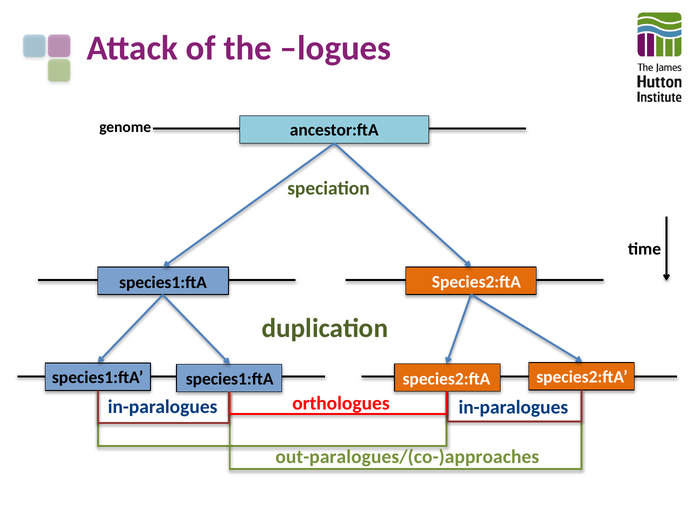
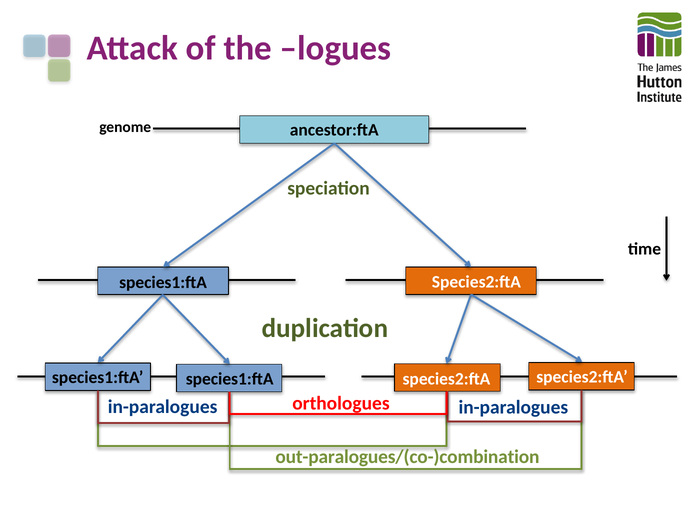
out-paralogues/(co-)approaches: out-paralogues/(co-)approaches -> out-paralogues/(co-)combination (407, 456)
